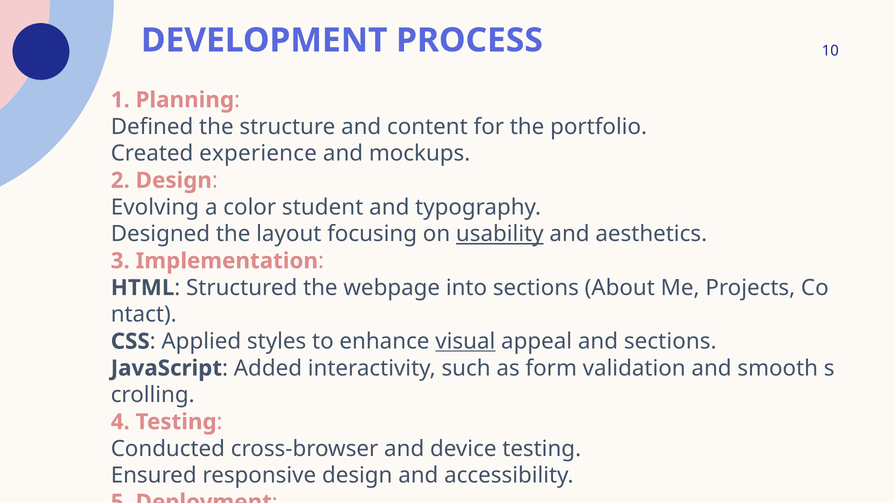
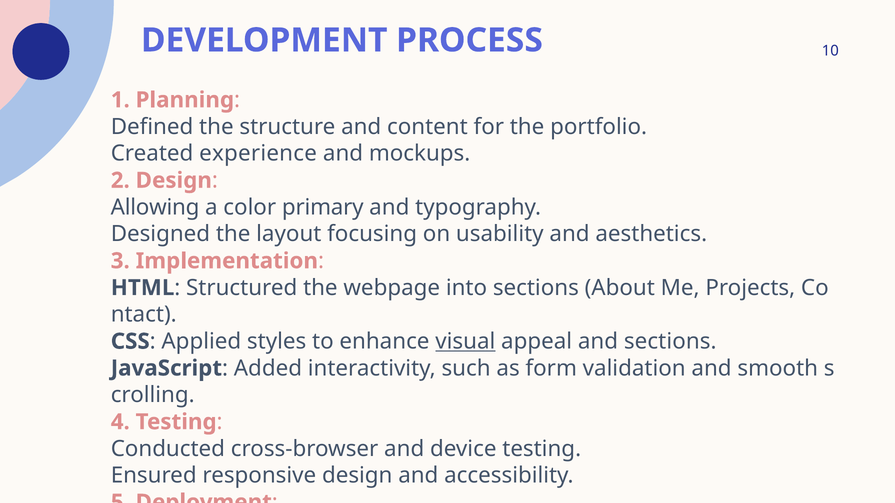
Evolving: Evolving -> Allowing (155, 207)
student: student -> primary (323, 207)
usability underline: present -> none (500, 234)
